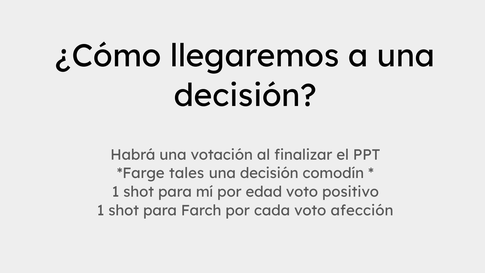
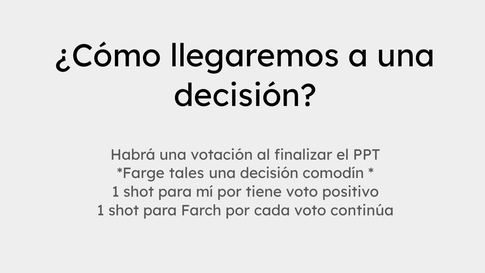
edad: edad -> tiene (264, 192)
afección: afección -> continúa (362, 210)
